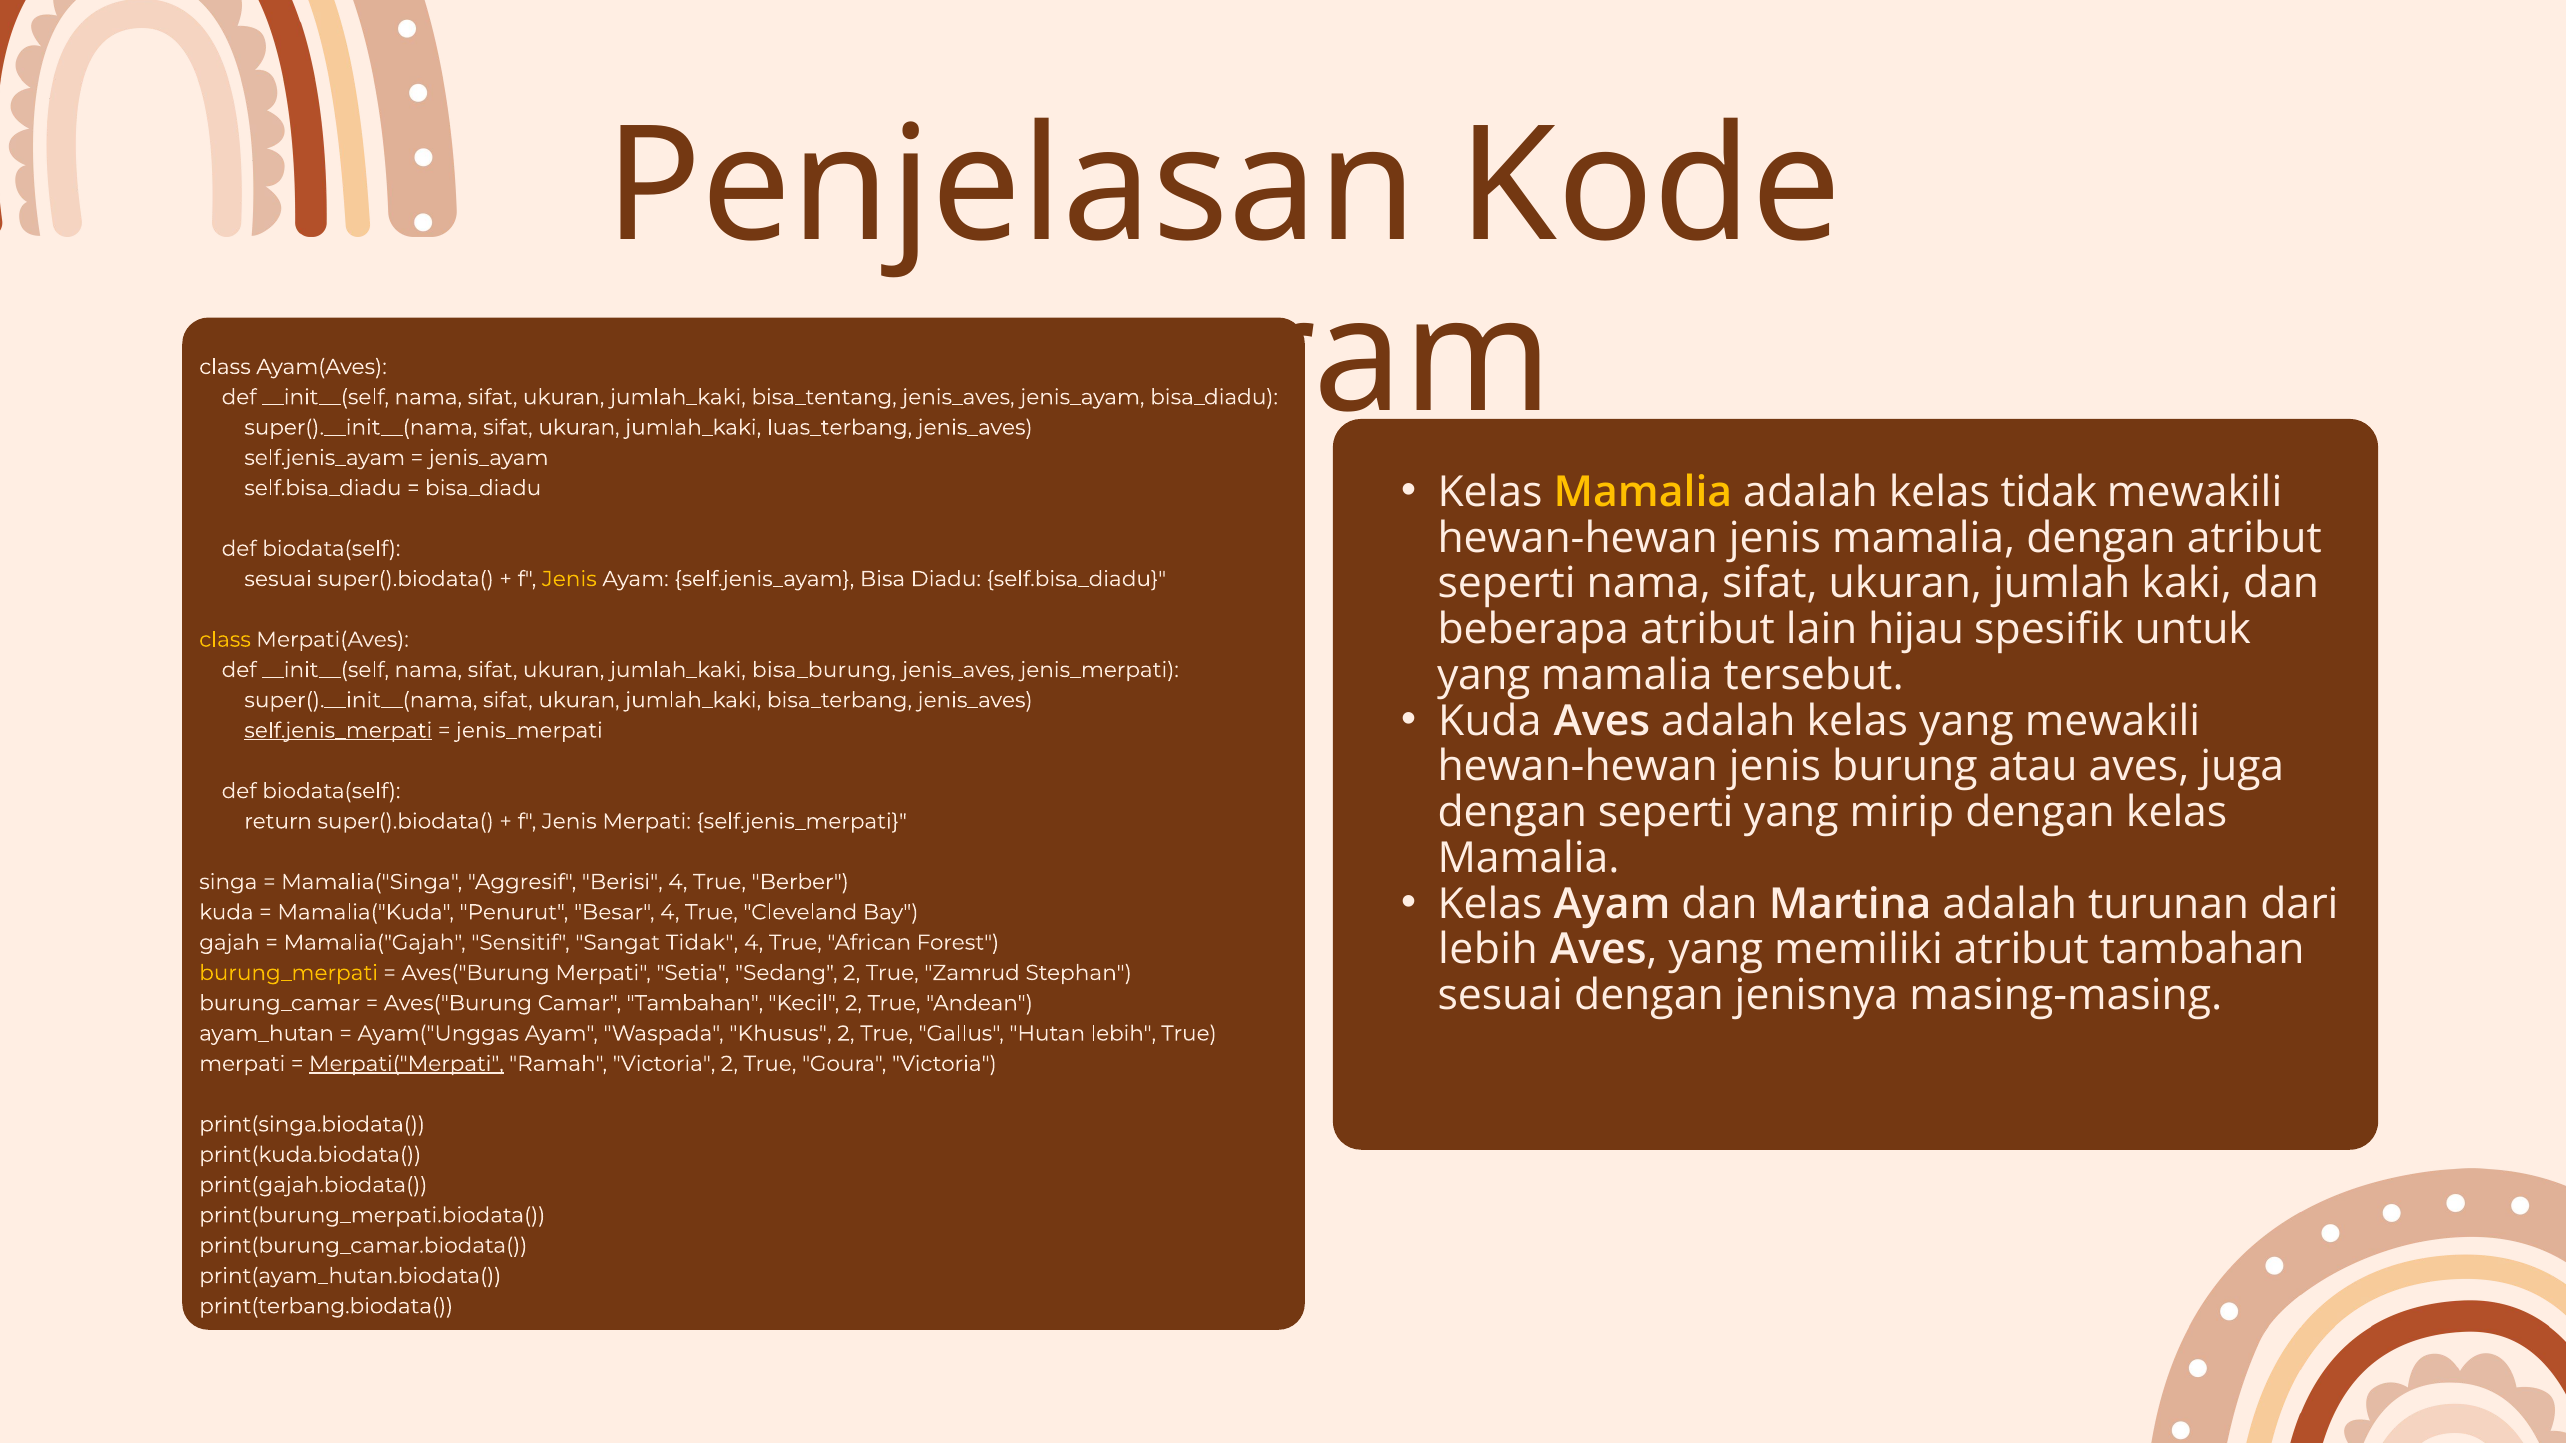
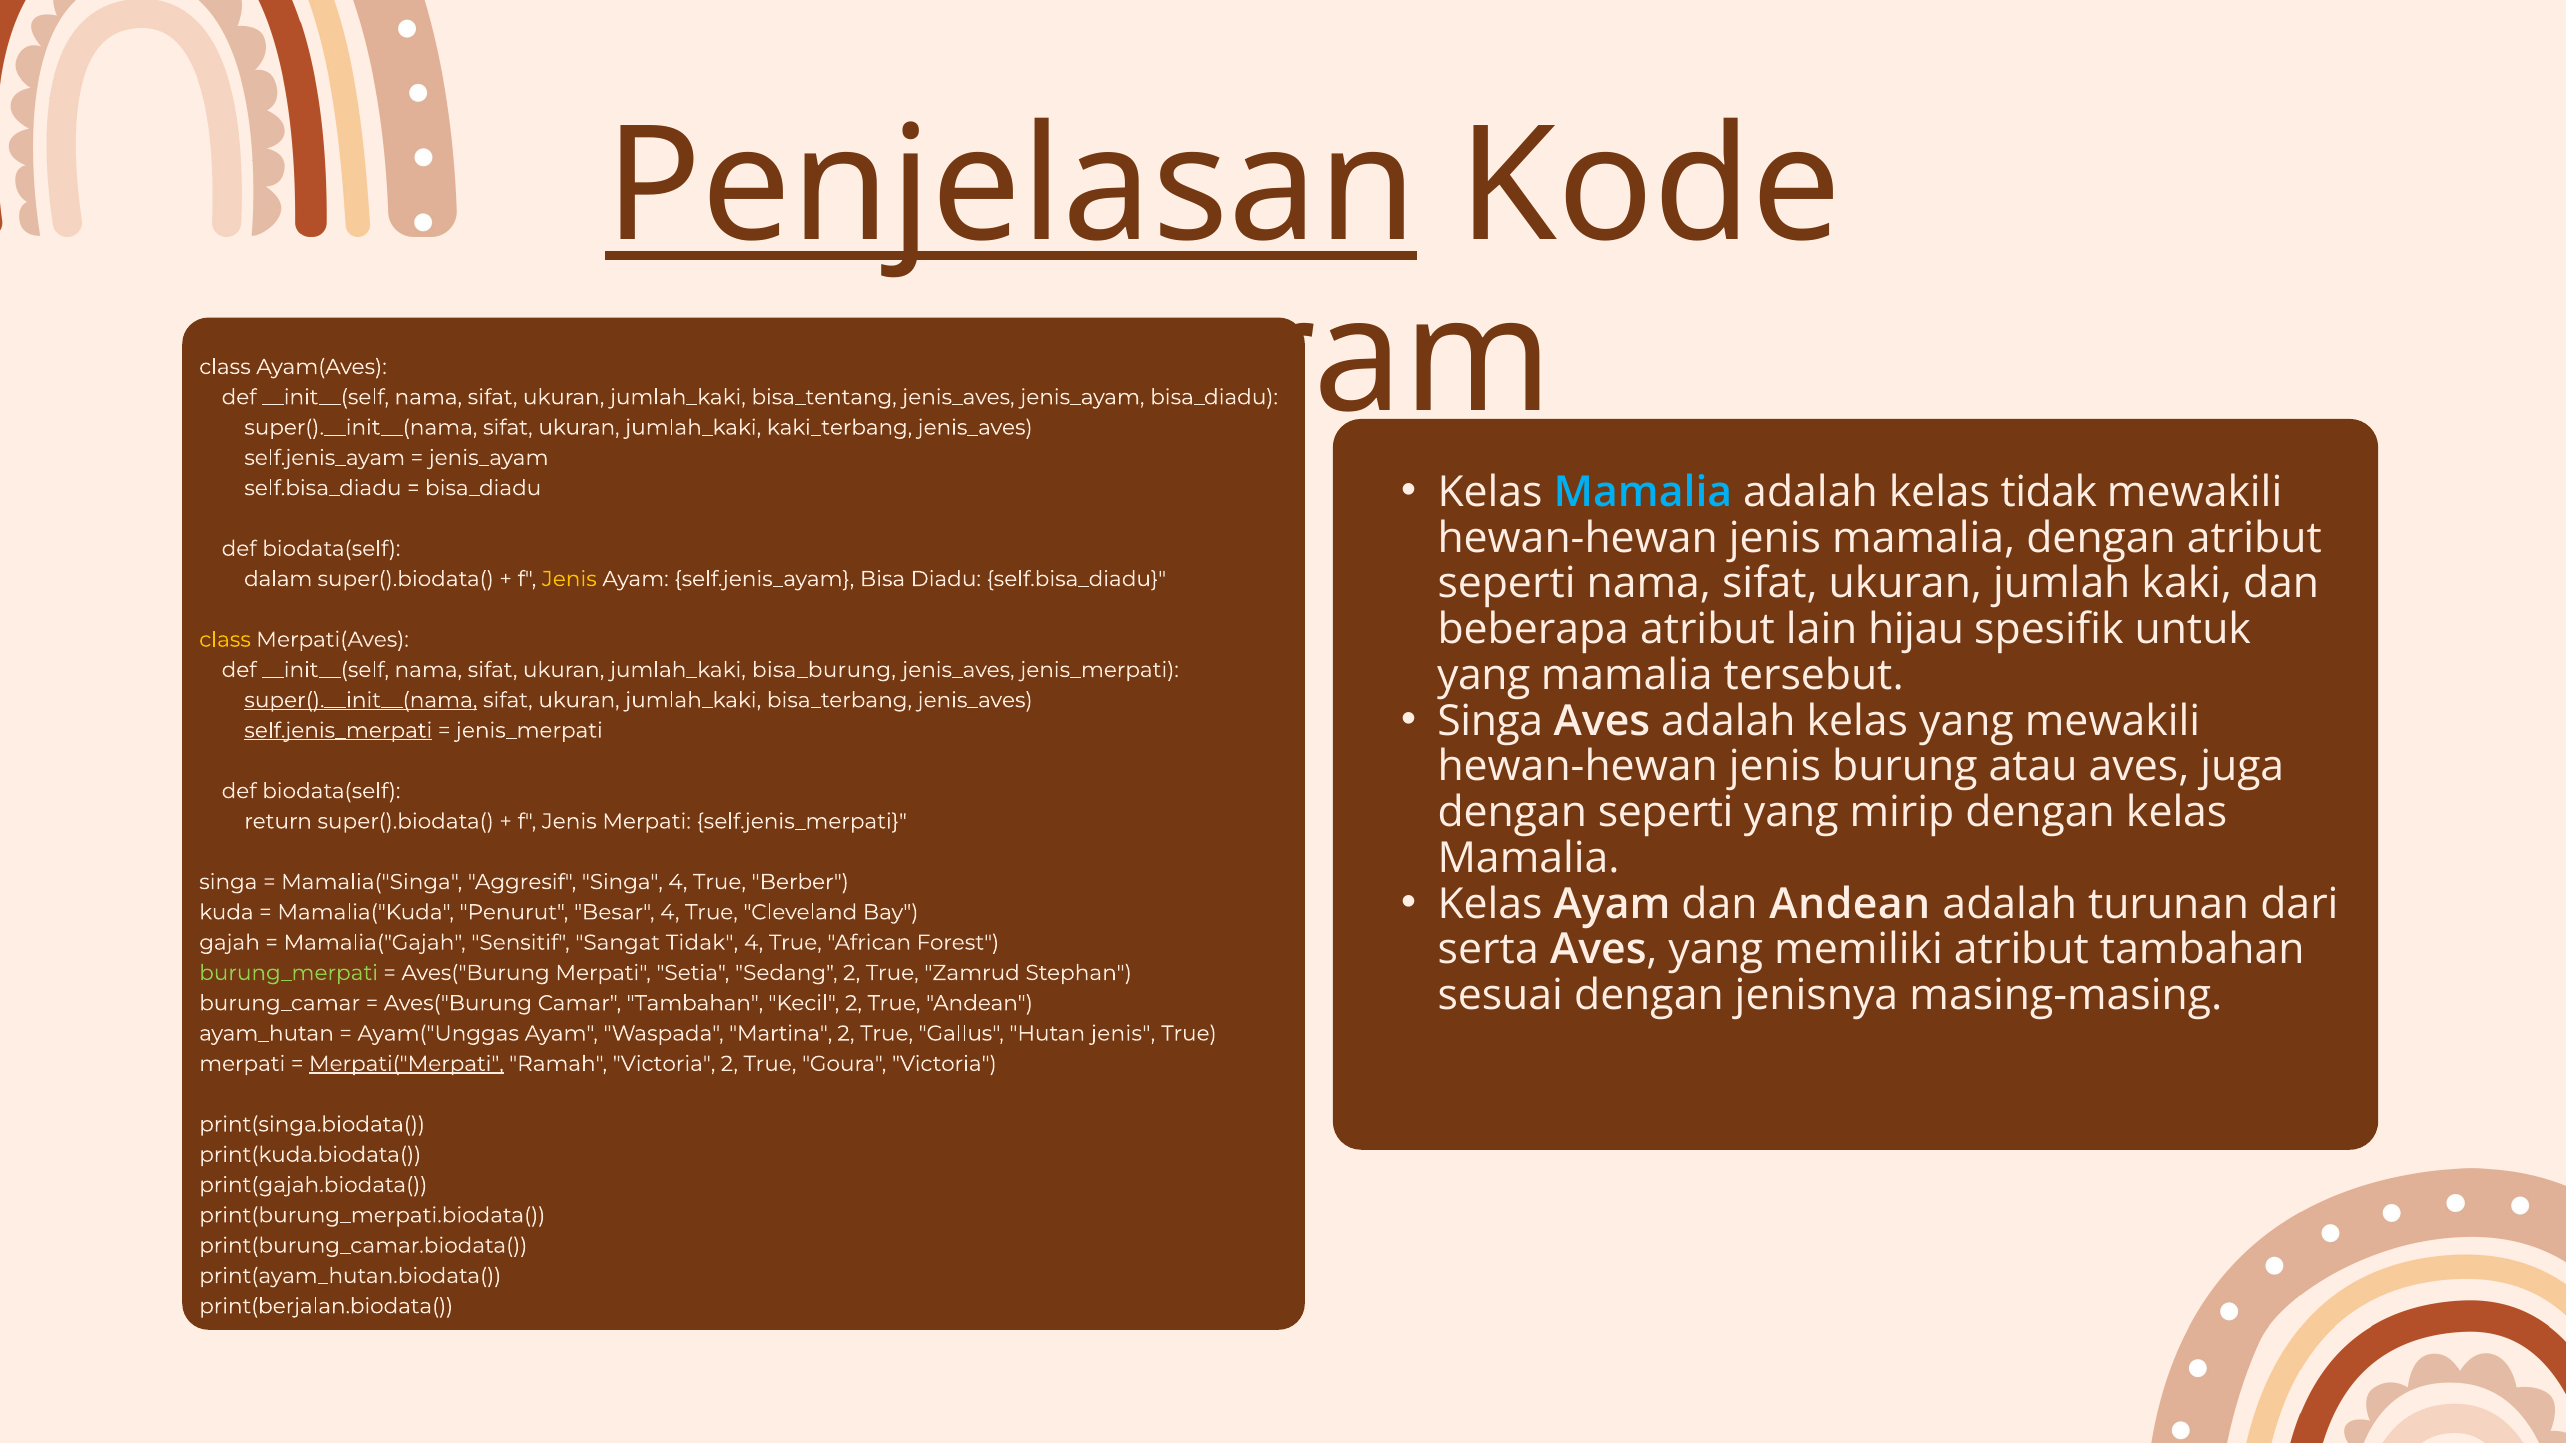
Penjelasan underline: none -> present (1011, 187)
luas_terbang: luas_terbang -> kaki_terbang (840, 428)
Mamalia colour: yellow -> light blue (1643, 492)
sesuai: sesuai -> dalam (278, 579)
super().__init__(nama underline: none -> present (361, 700)
Kuda: Kuda -> Singa (1490, 721)
Aggresif Berisi: Berisi -> Singa (622, 882)
dan Martina: Martina -> Andean (1850, 904)
lebih: lebih -> serta (1488, 950)
burung_merpati colour: yellow -> light green (289, 973)
Khusus: Khusus -> Martina (781, 1034)
Hutan lebih: lebih -> jenis (1123, 1034)
print(terbang.biodata(: print(terbang.biodata( -> print(berjalan.biodata( (326, 1306)
